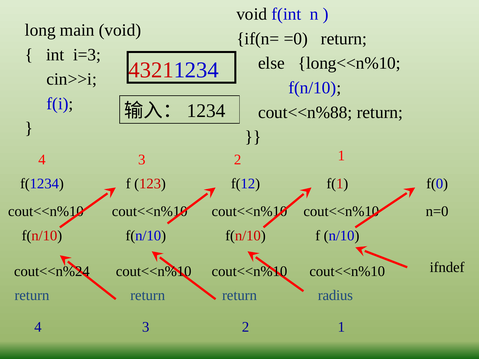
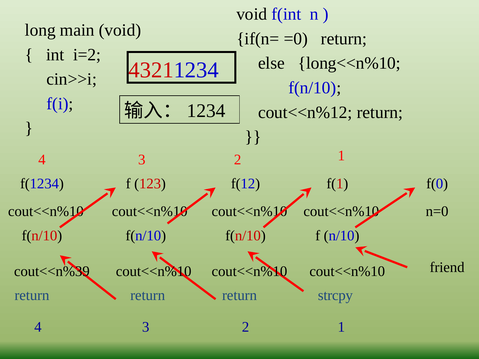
i=3: i=3 -> i=2 (87, 55)
cout<<n%88: cout<<n%88 -> cout<<n%12 (305, 112)
ifndef: ifndef -> friend (447, 268)
cout<<n%24: cout<<n%24 -> cout<<n%39 (52, 272)
radius: radius -> strcpy (335, 295)
